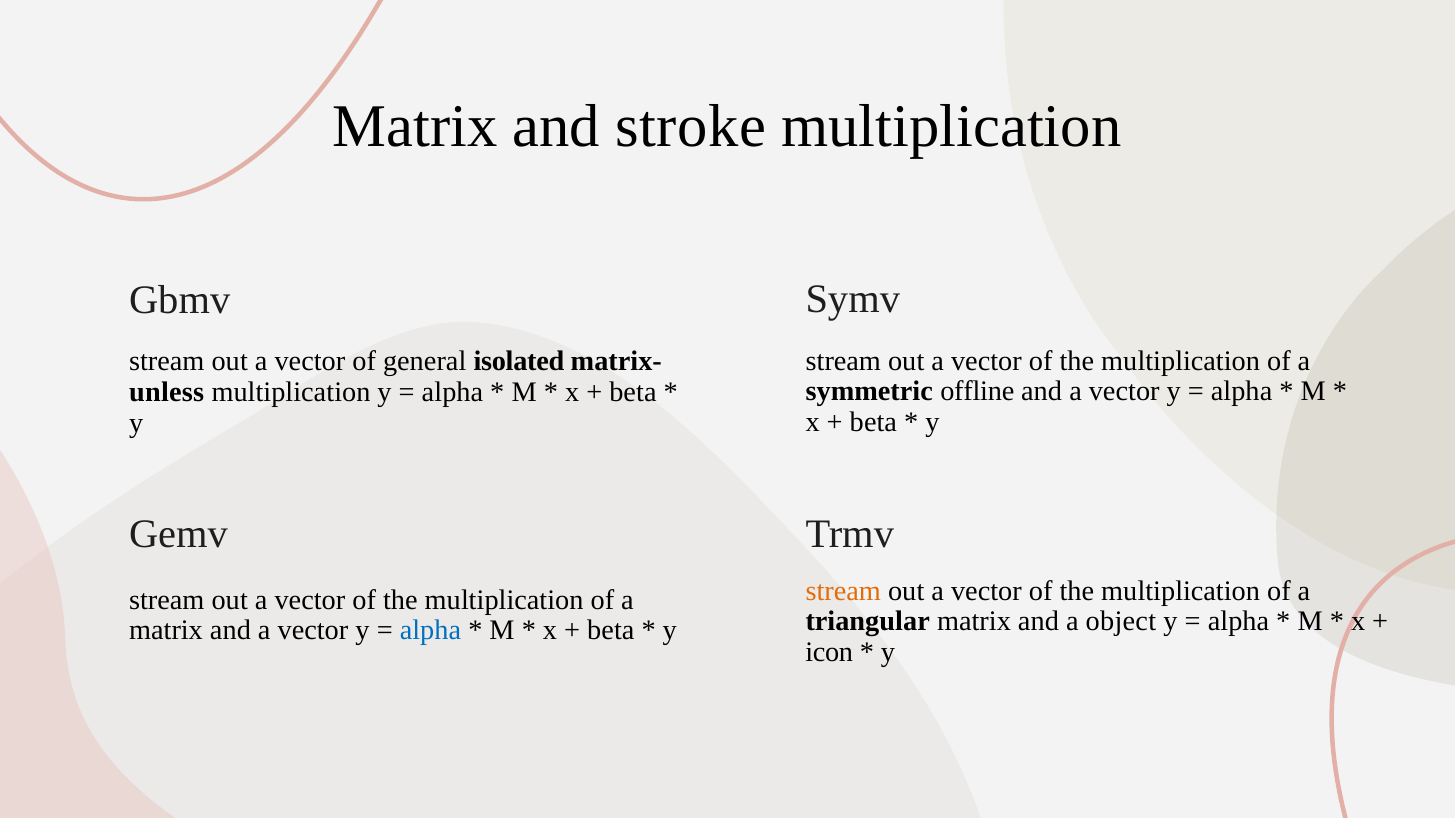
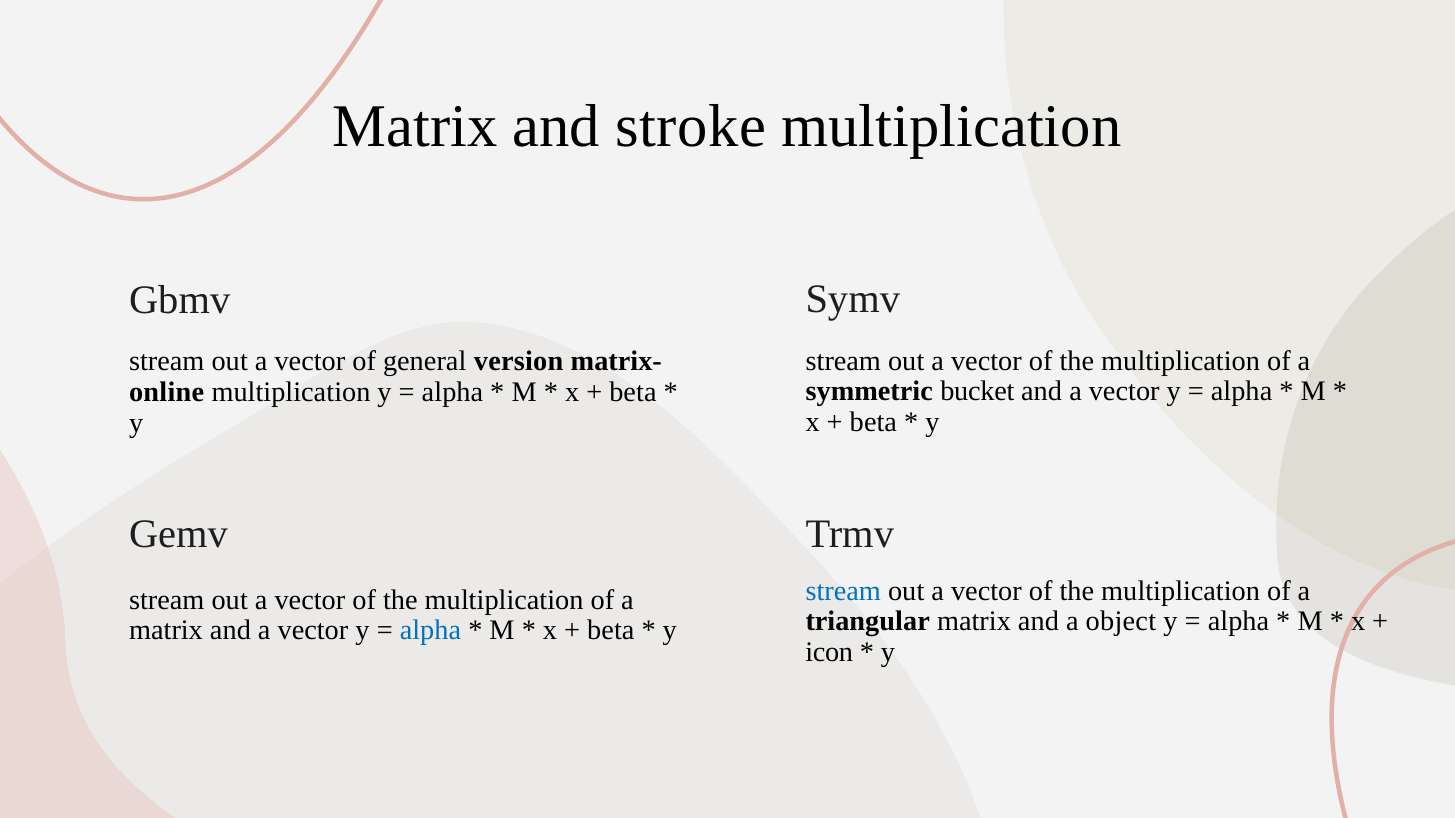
isolated: isolated -> version (519, 362)
offline: offline -> bucket (977, 392)
unless: unless -> online (167, 392)
stream colour: orange -> blue (843, 591)
